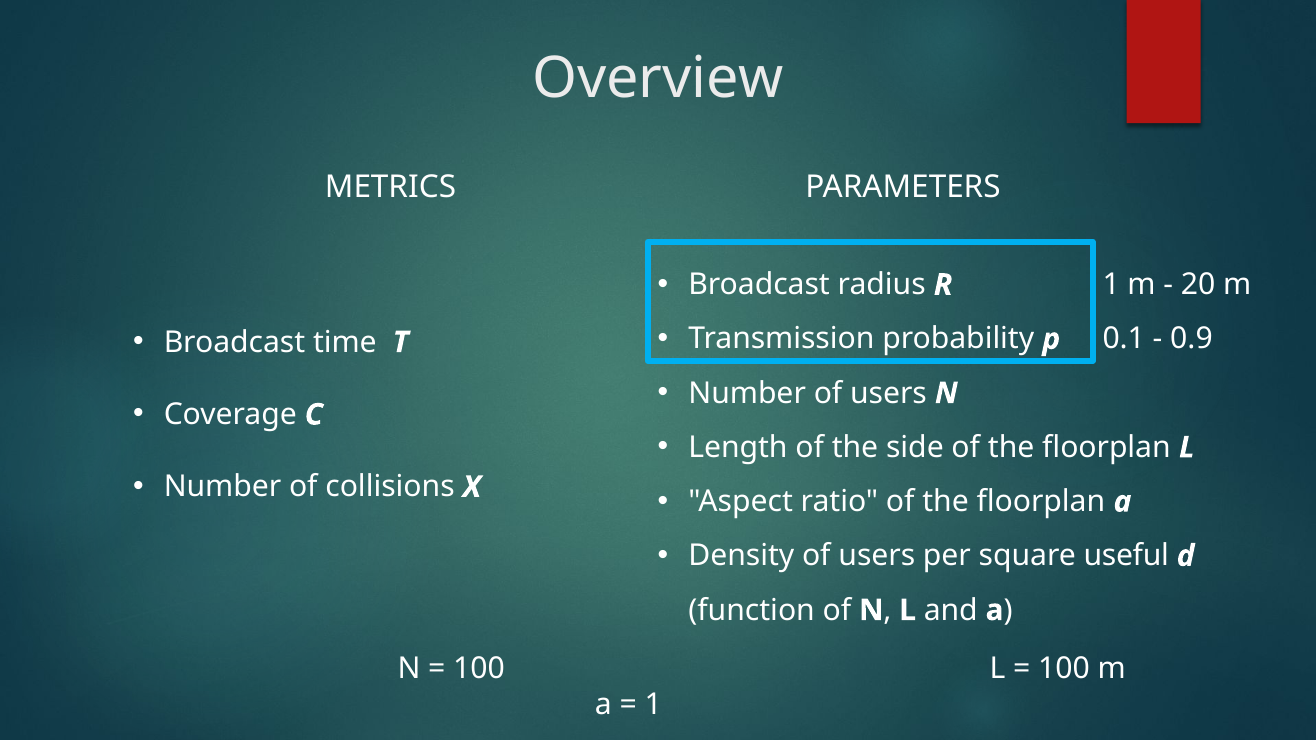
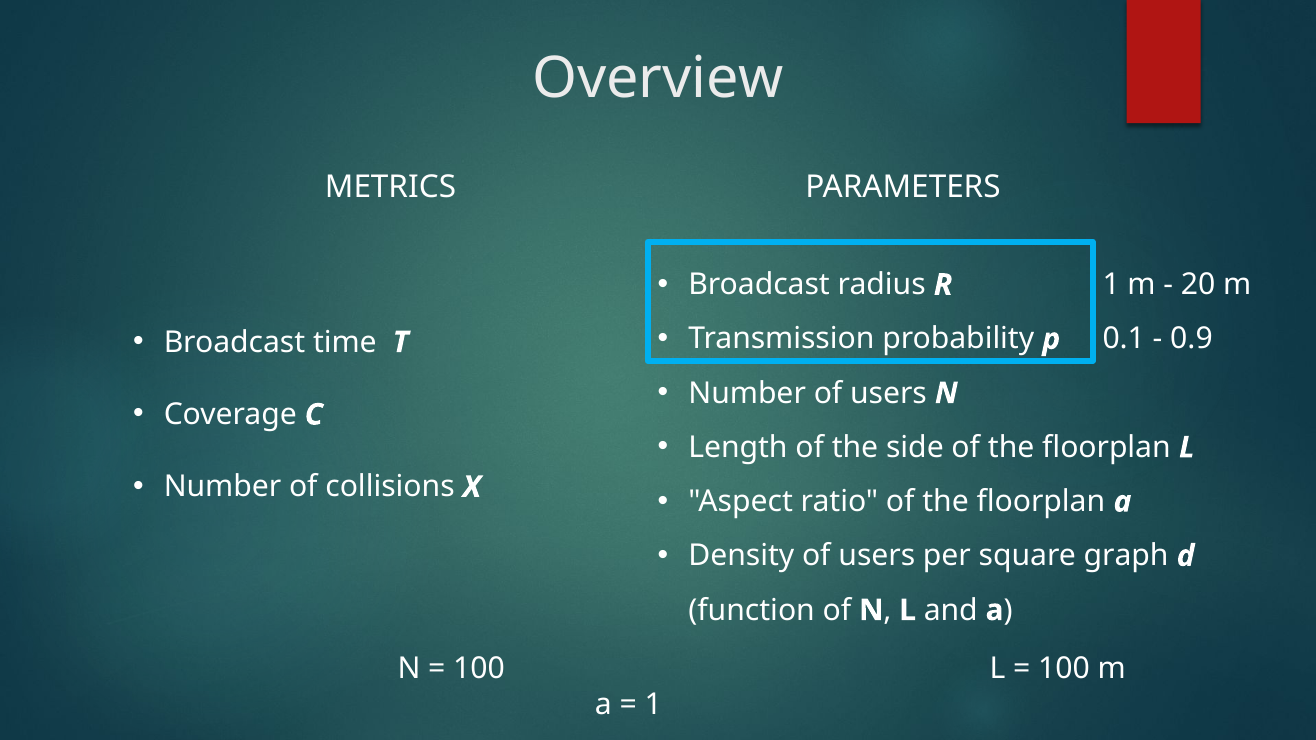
useful: useful -> graph (1126, 556)
